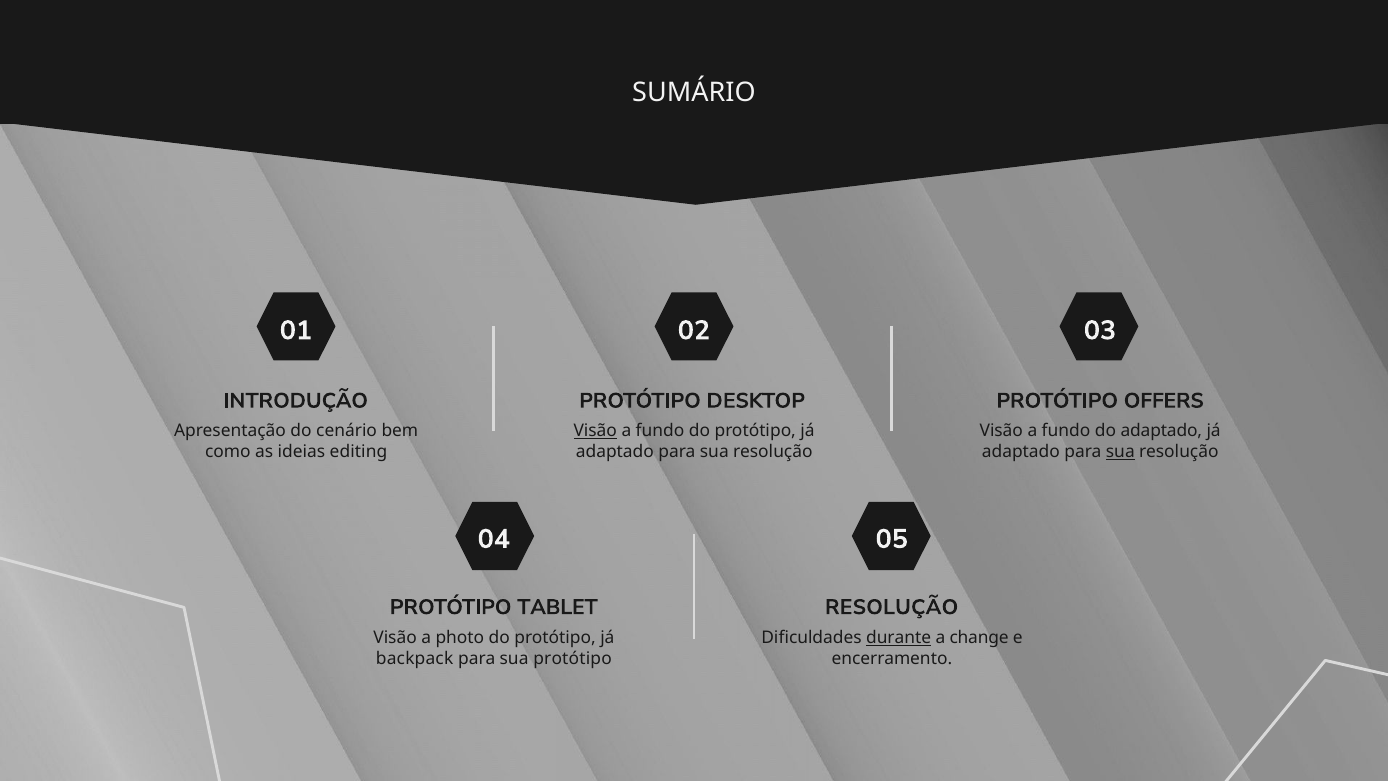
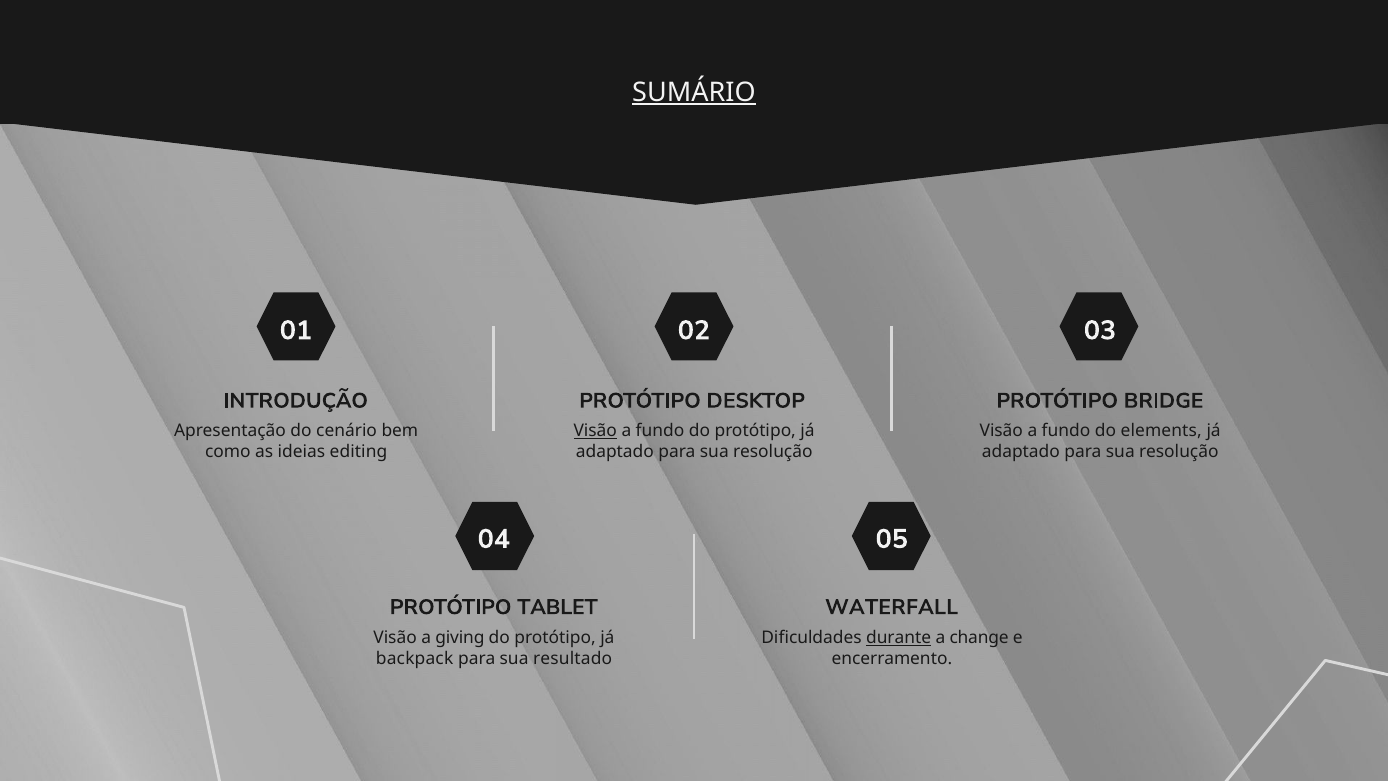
SUMÁRIO underline: none -> present (694, 93)
OFFERS: OFFERS -> BRIDGE (1164, 401)
do adaptado: adaptado -> elements (1161, 431)
sua underline: present -> none (1120, 452)
RESOLUÇÃO: RESOLUÇÃO -> WATERFALL (892, 607)
photo: photo -> giving (460, 637)
sua protótipo: protótipo -> resultado (573, 658)
